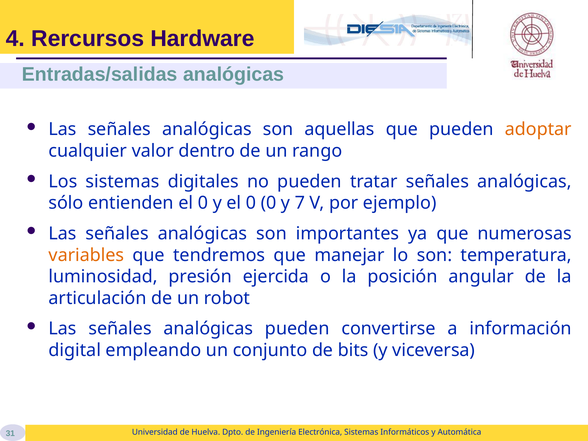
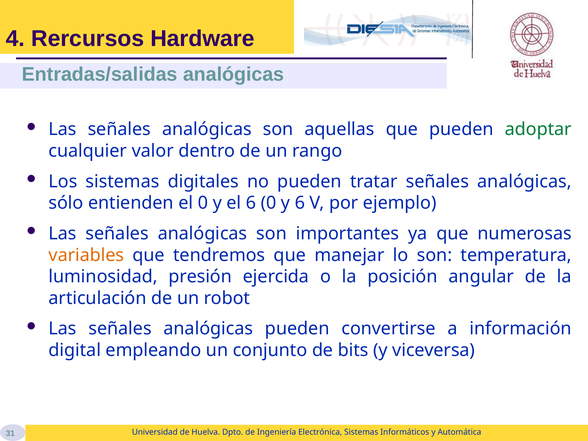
adoptar colour: orange -> green (538, 129)
y el 0: 0 -> 6 (251, 203)
y 7: 7 -> 6 (300, 203)
